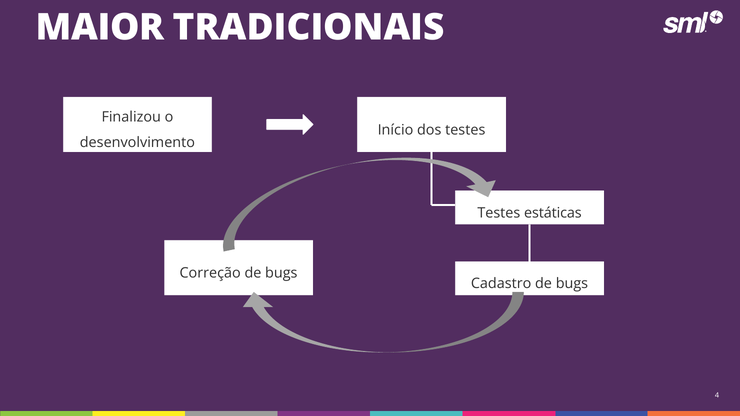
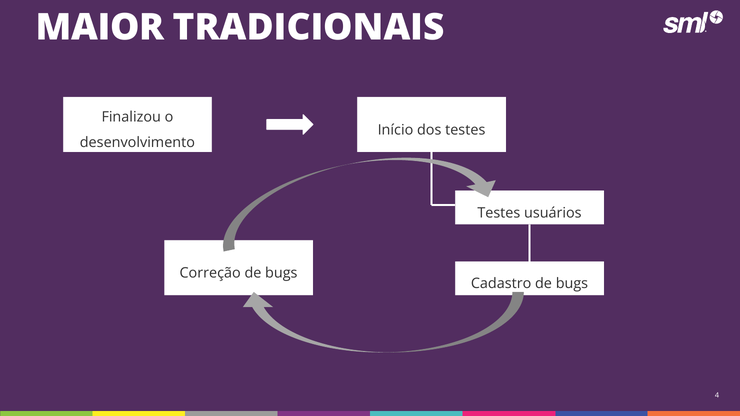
estáticas: estáticas -> usuários (553, 213)
